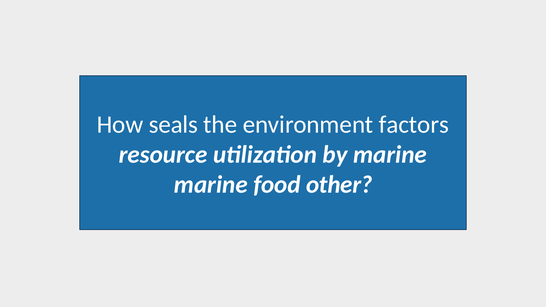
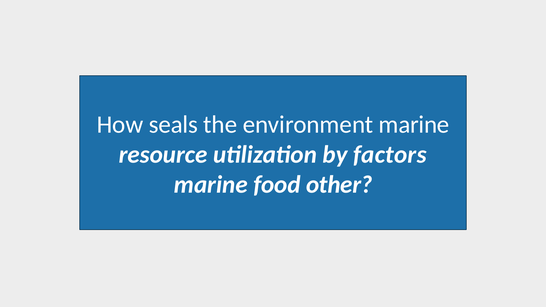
environment factors: factors -> marine (414, 124)
by marine: marine -> factors (390, 154)
